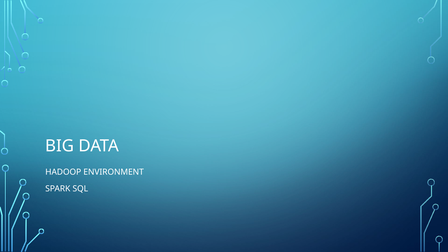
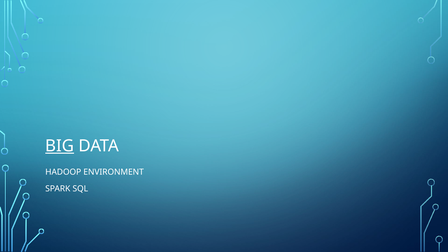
BIG underline: none -> present (60, 146)
